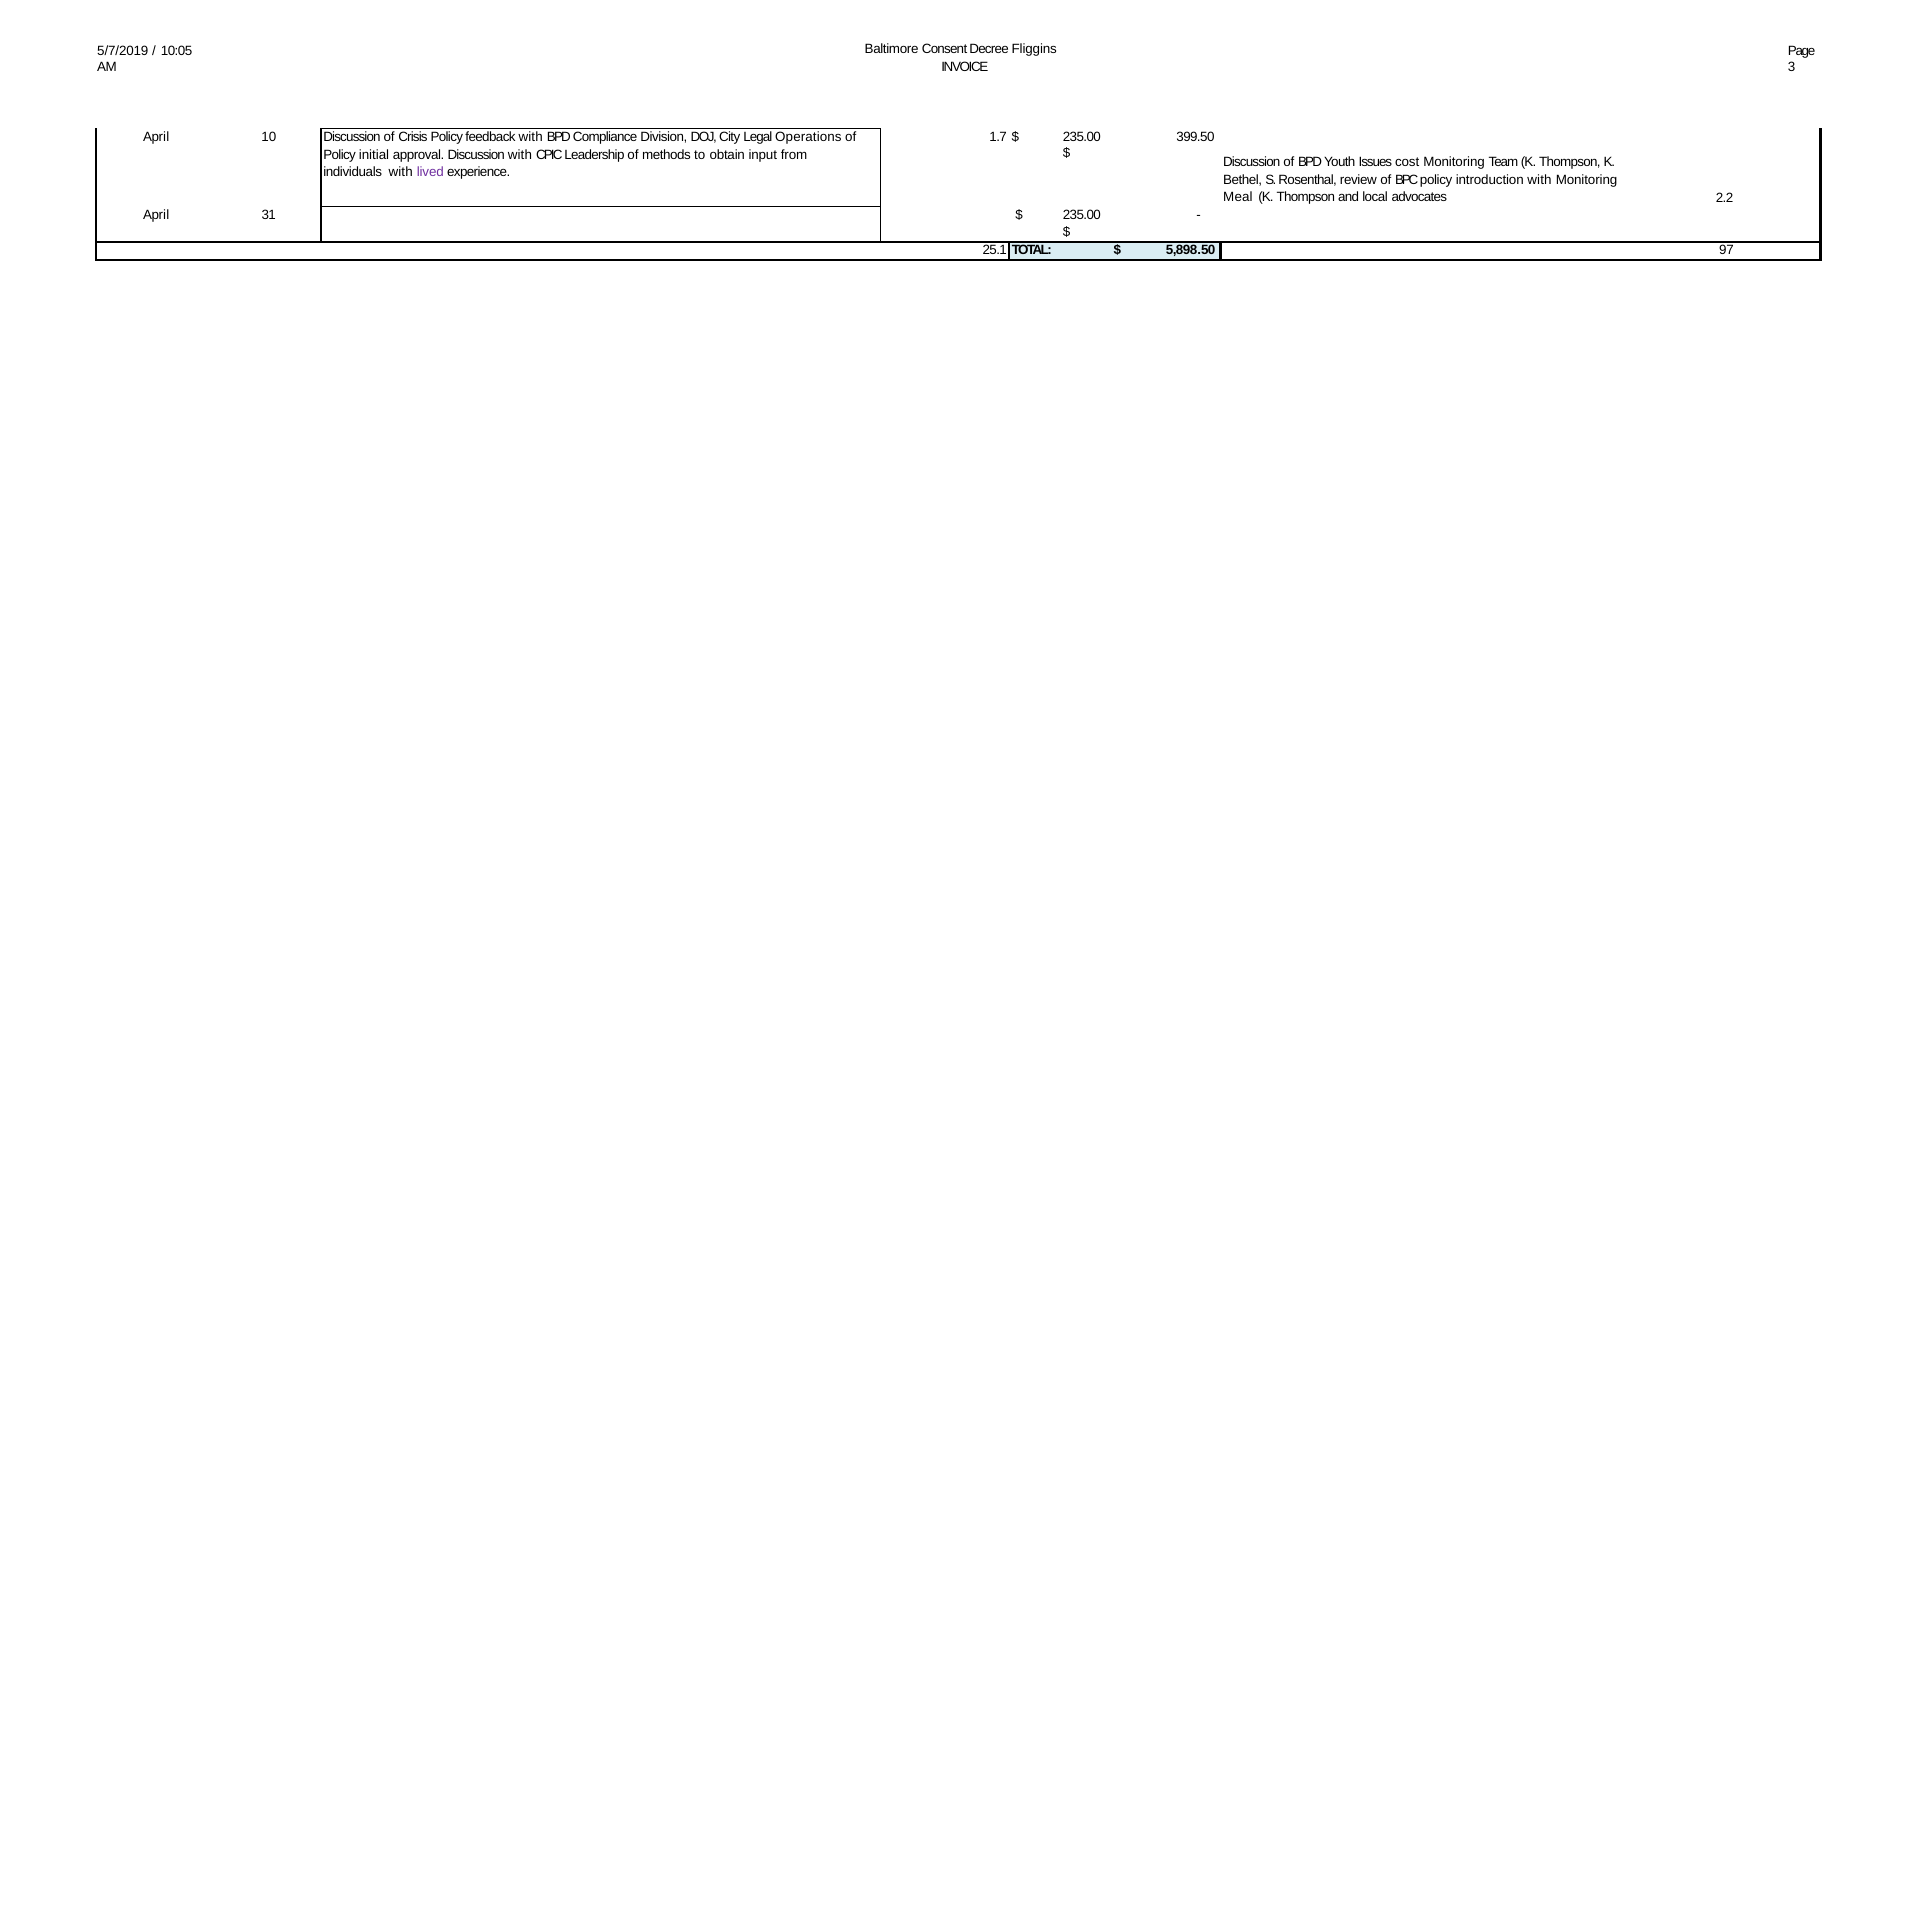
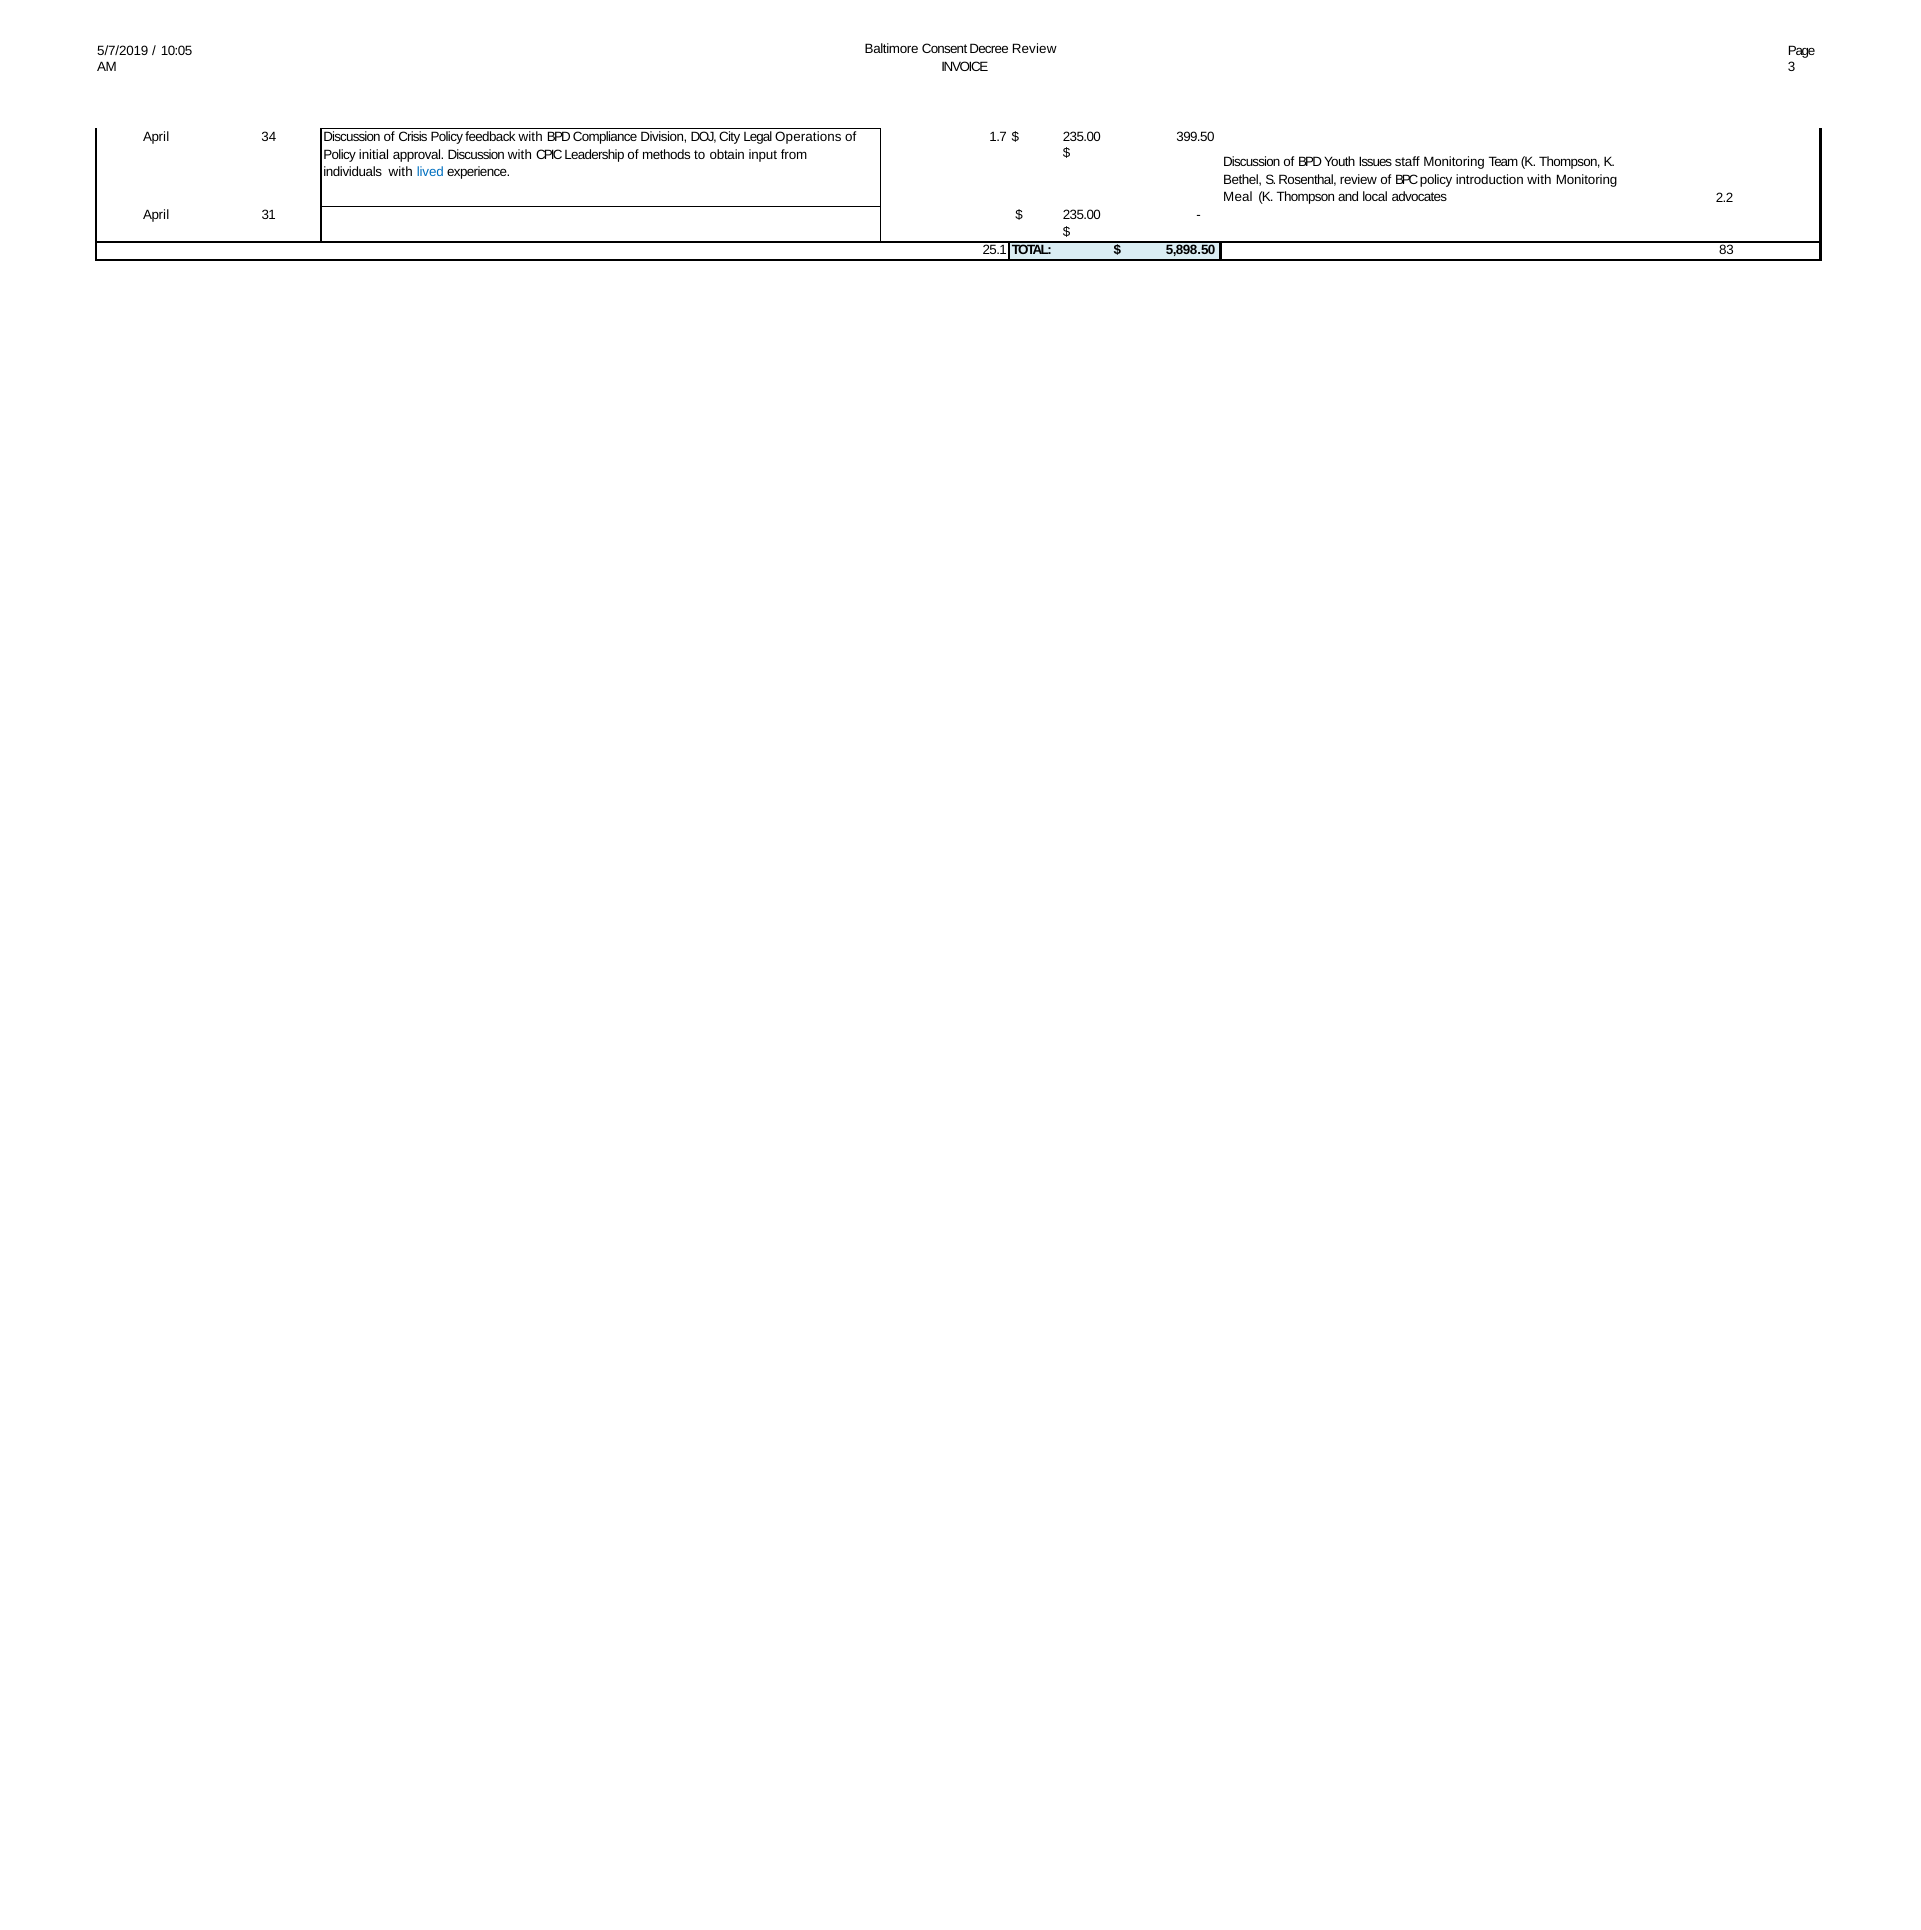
Decree Fliggins: Fliggins -> Review (1034, 49)
10: 10 -> 34 (269, 137)
cost: cost -> staff (1407, 162)
lived colour: purple -> blue (430, 172)
97: 97 -> 83 (1726, 250)
